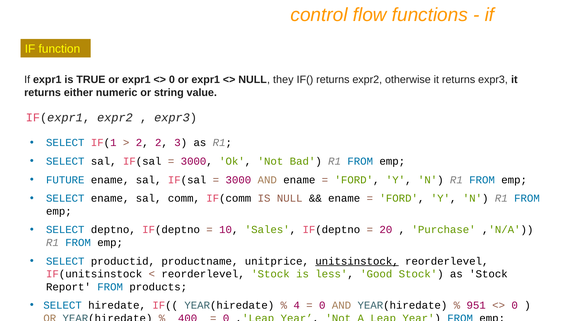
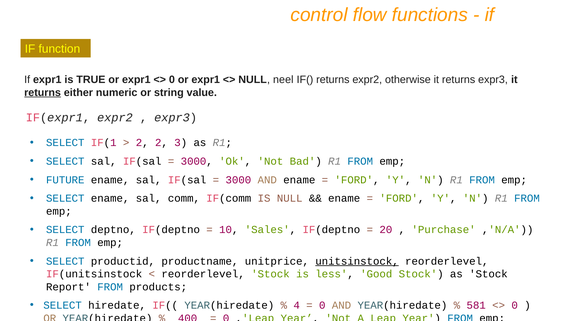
they: they -> neel (283, 80)
returns underline: none -> present (43, 92)
951: 951 -> 581 (476, 305)
